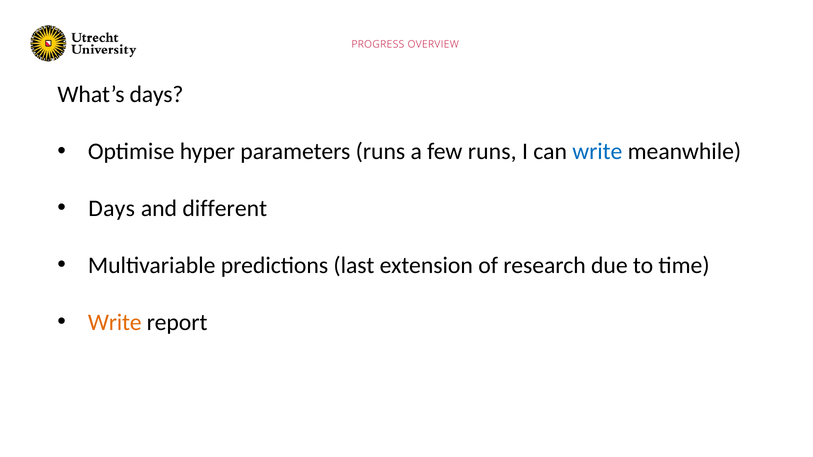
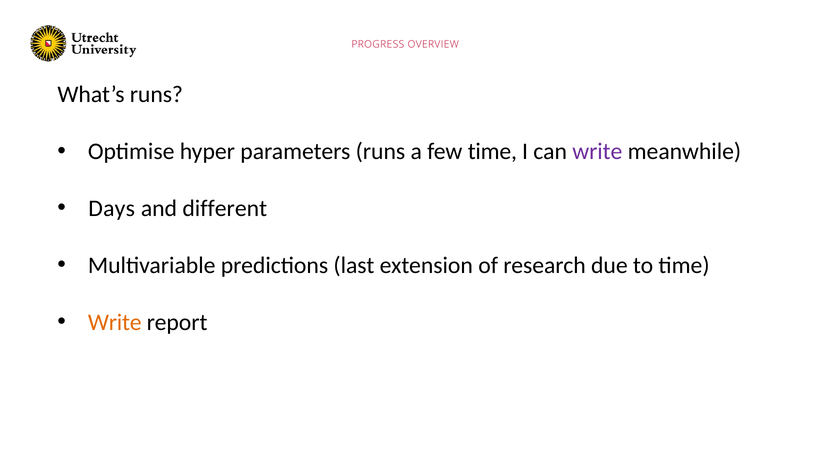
What’s days: days -> runs (156, 95)
few runs: runs -> time (492, 152)
write colour: blue -> purple (597, 152)
